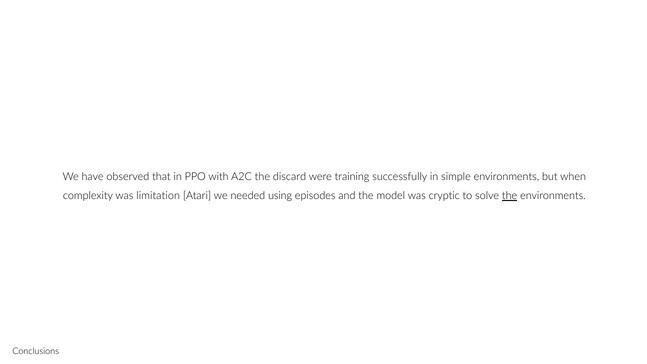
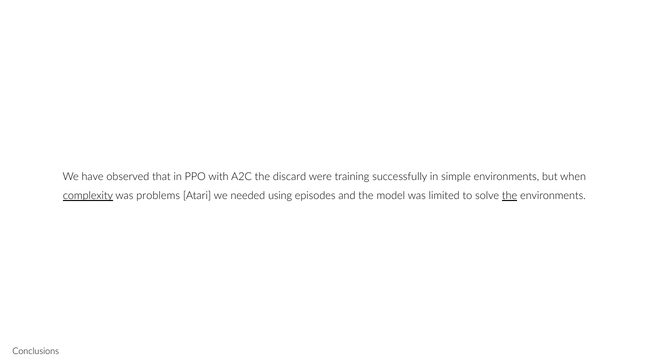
complexity underline: none -> present (88, 196)
limitation: limitation -> problems (158, 196)
cryptic: cryptic -> limited (444, 196)
